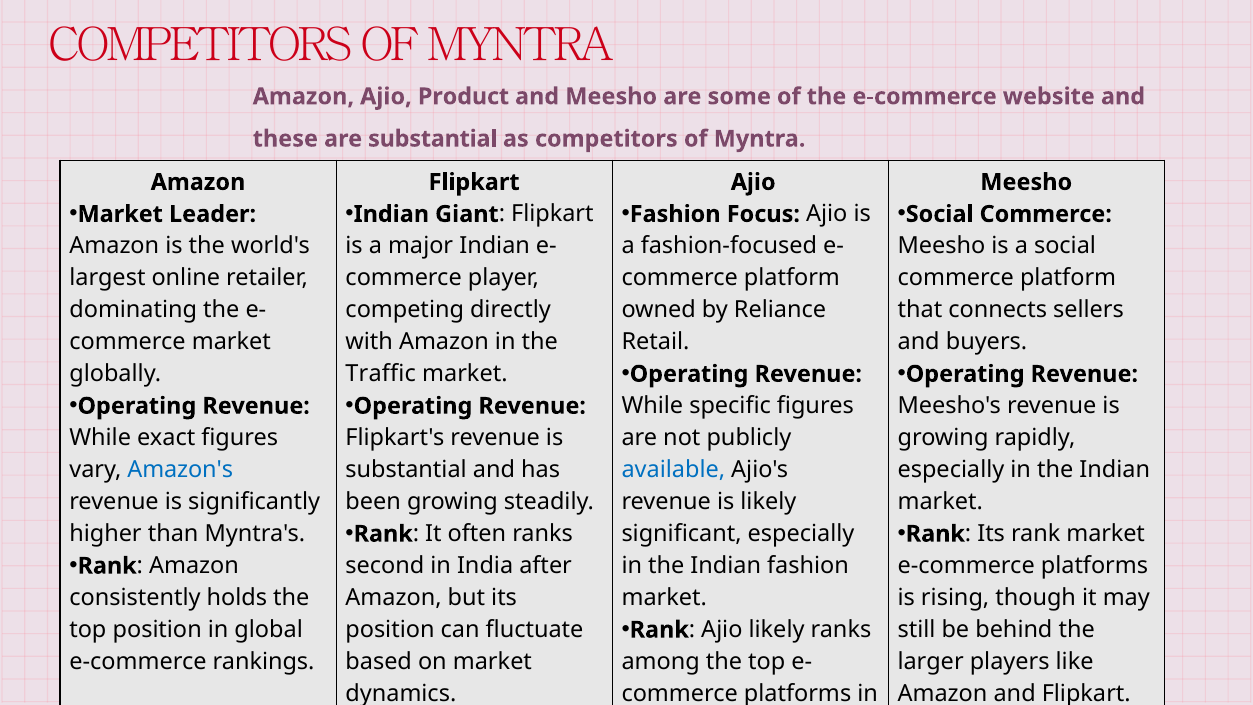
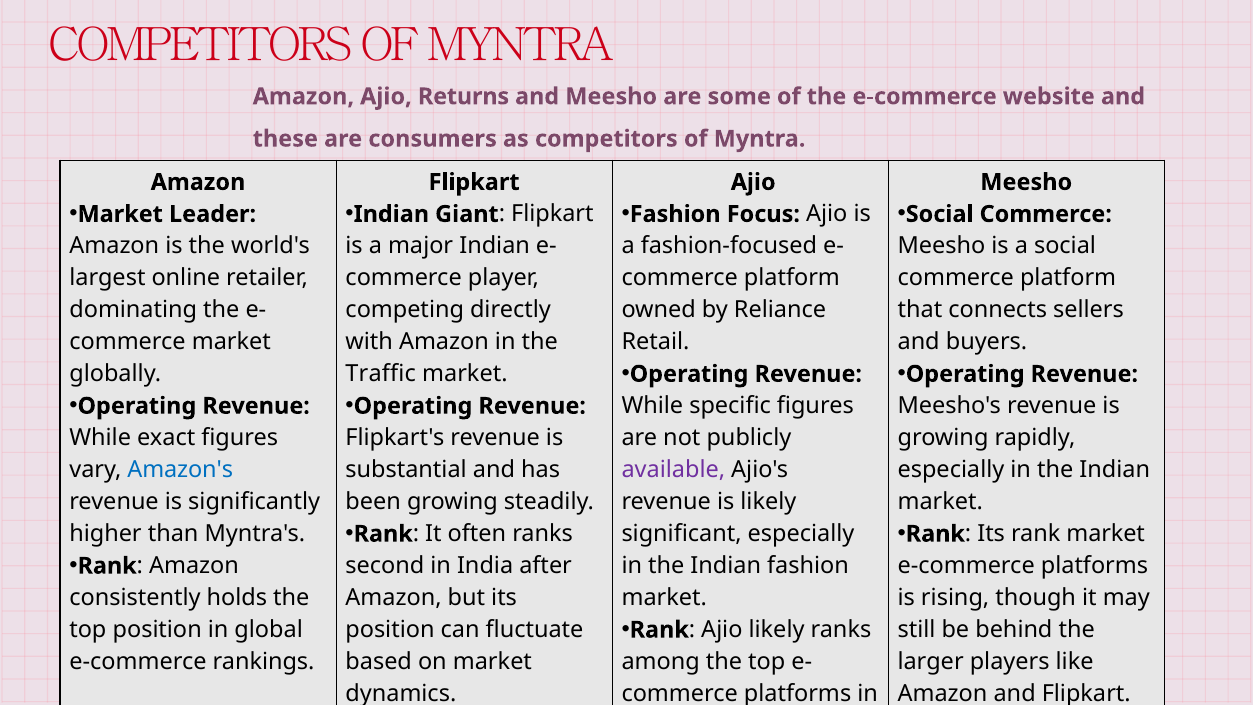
Product: Product -> Returns (464, 96)
are substantial: substantial -> consumers (433, 139)
available colour: blue -> purple (673, 470)
